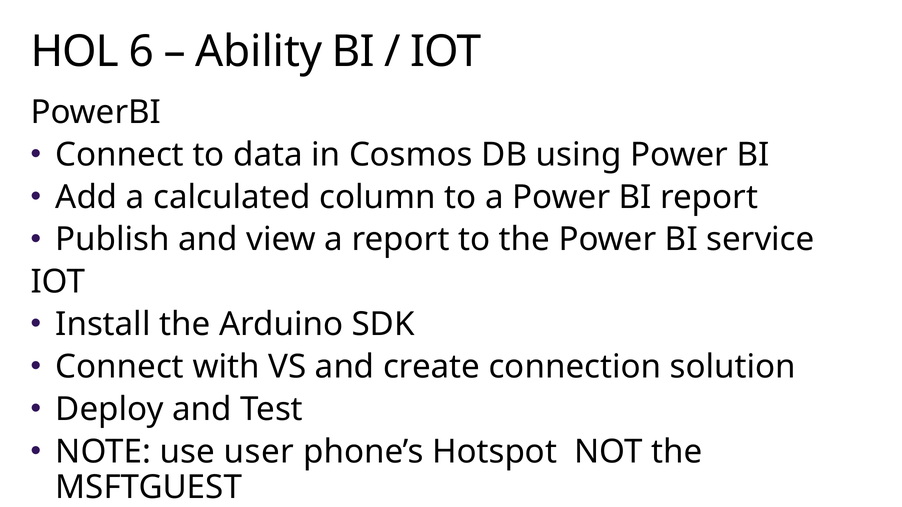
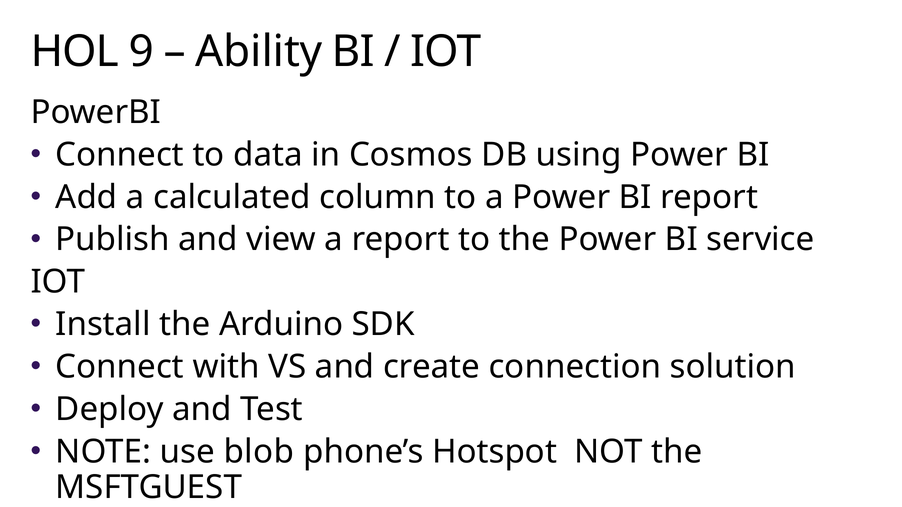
6: 6 -> 9 (141, 52)
user: user -> blob (259, 452)
